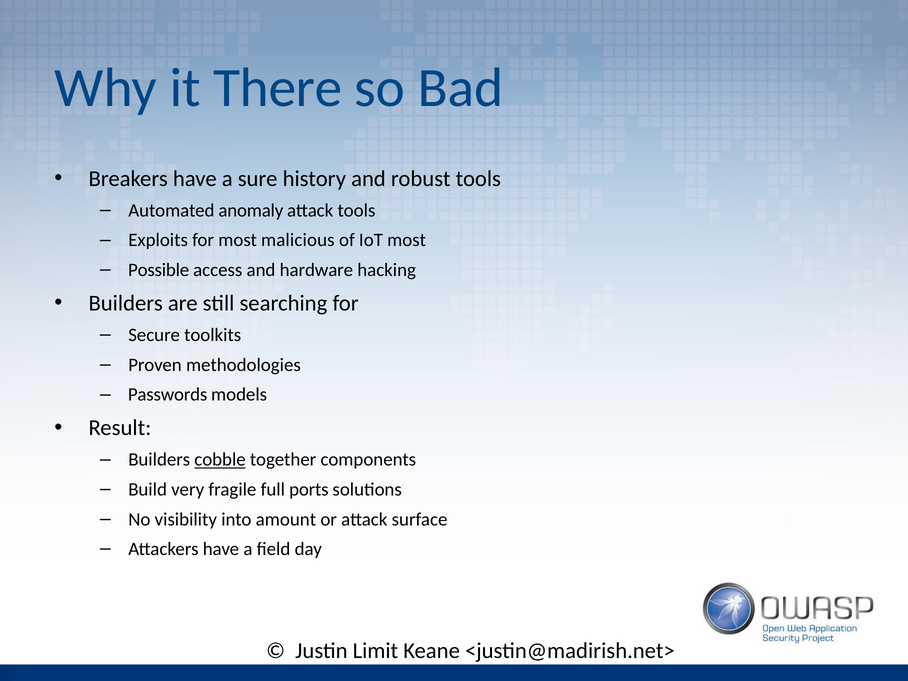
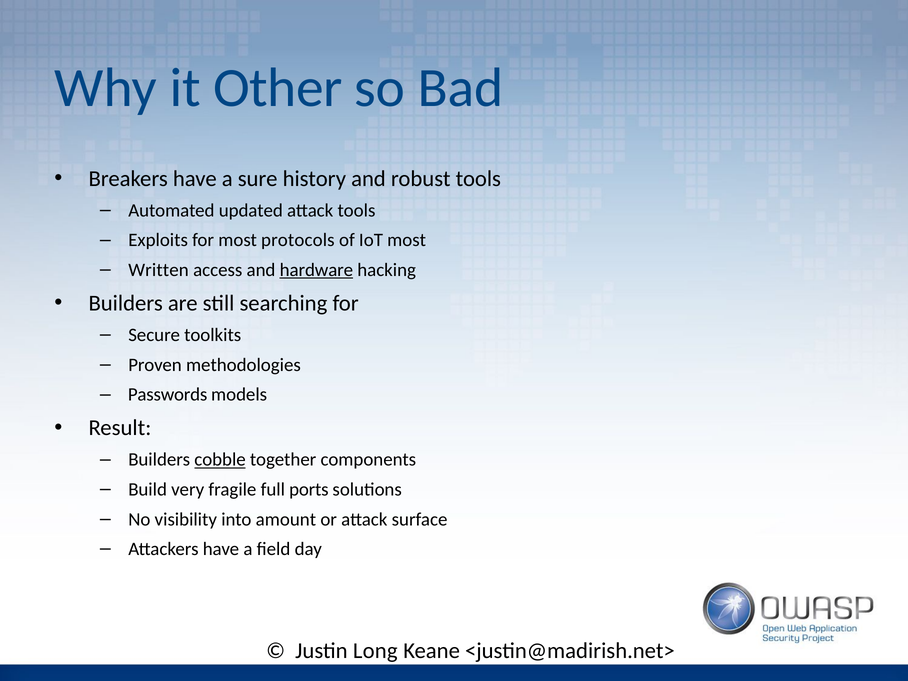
There: There -> Other (278, 88)
anomaly: anomaly -> updated (251, 210)
malicious: malicious -> protocols (298, 240)
Possible: Possible -> Written (159, 270)
hardware underline: none -> present (316, 270)
Limit: Limit -> Long (375, 651)
